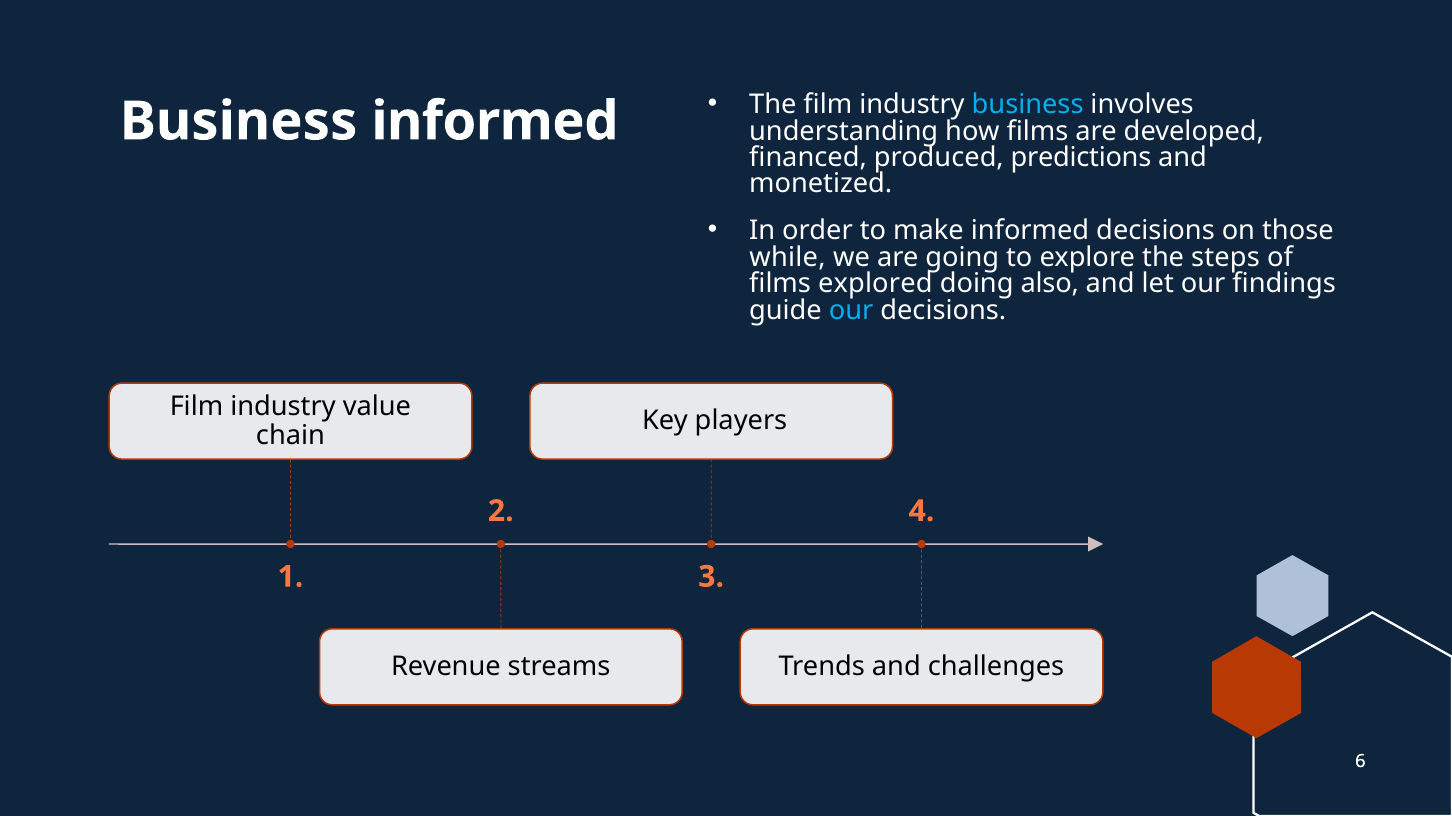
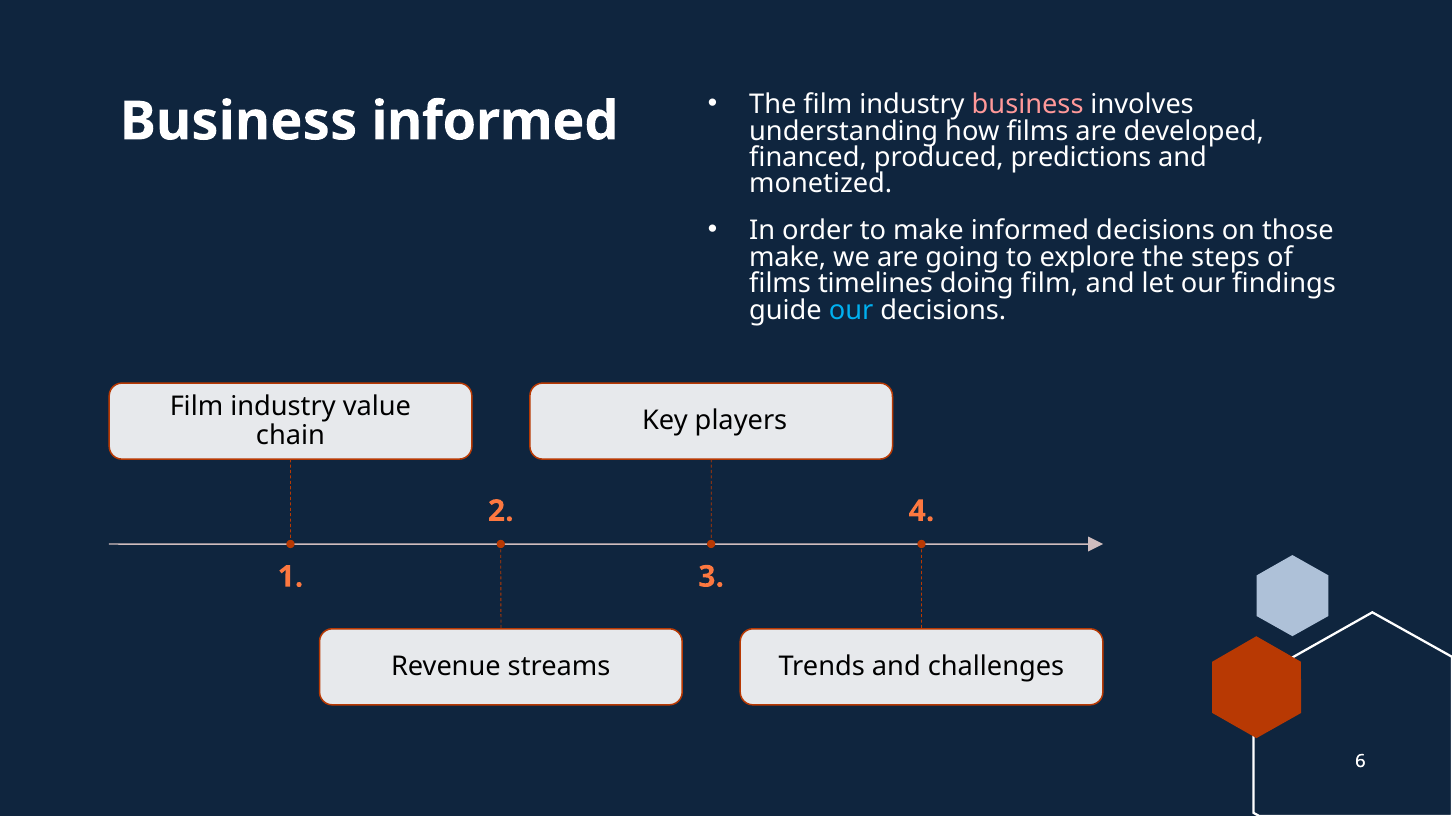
business colour: light blue -> pink (1028, 105)
while: while -> make (788, 257)
explored: explored -> timelines (876, 284)
doing also: also -> film (1049, 284)
